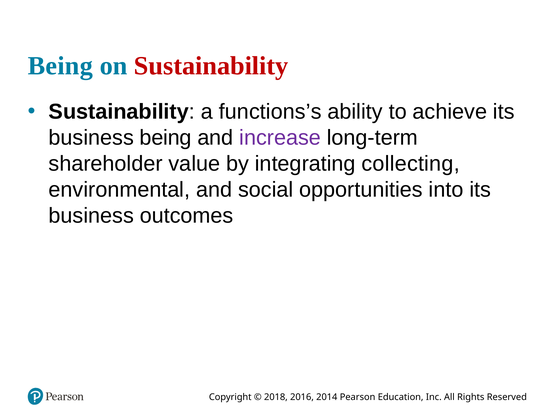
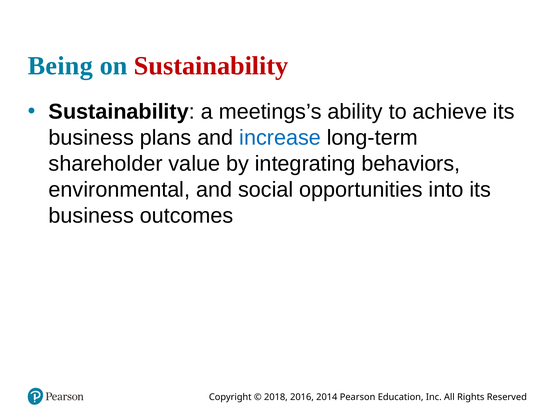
functions’s: functions’s -> meetings’s (270, 112)
business being: being -> plans (166, 138)
increase colour: purple -> blue (280, 138)
collecting: collecting -> behaviors (411, 164)
